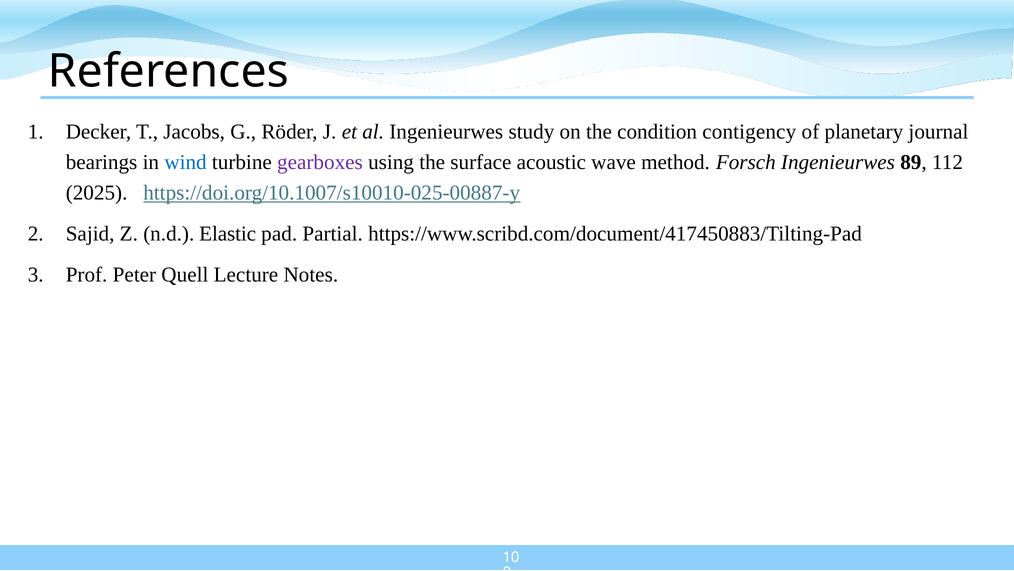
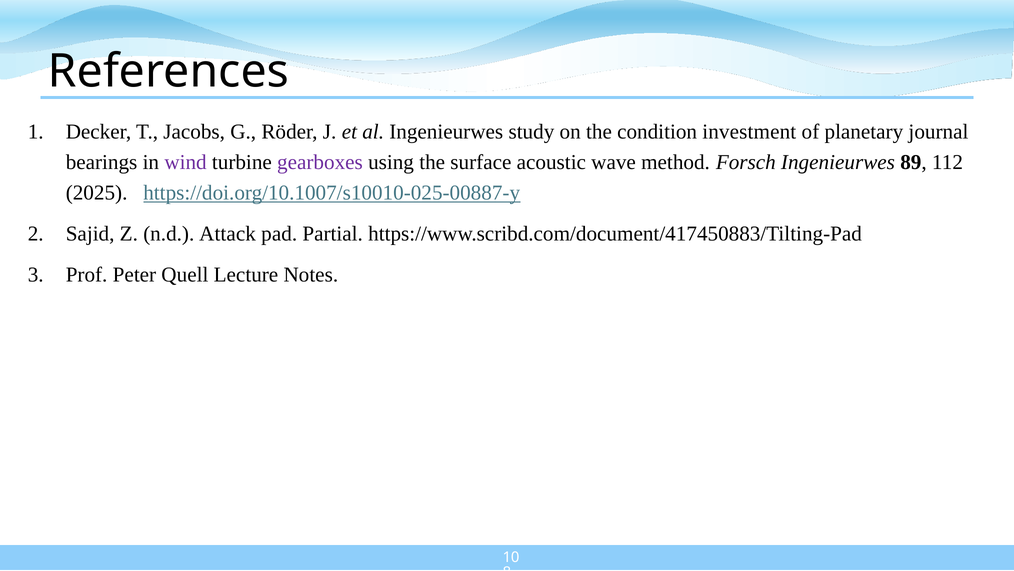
contigency: contigency -> investment (749, 132)
wind colour: blue -> purple (186, 162)
Elastic: Elastic -> Attack (228, 234)
